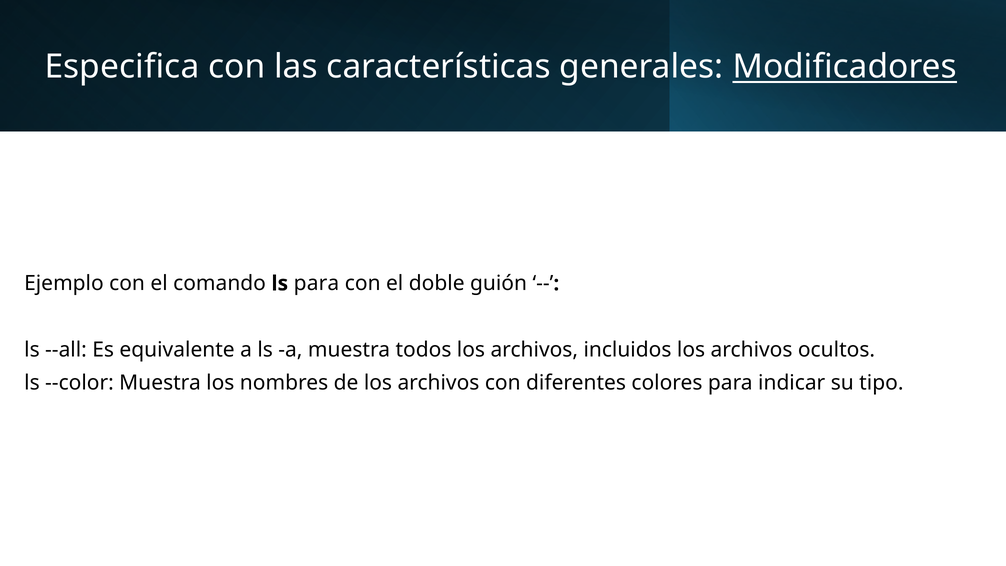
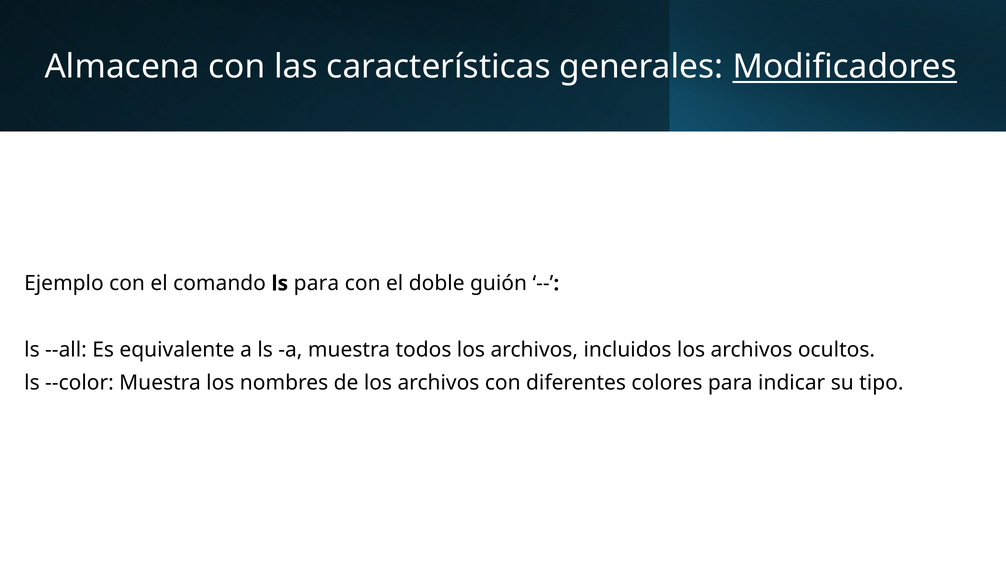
Especifica: Especifica -> Almacena (122, 67)
